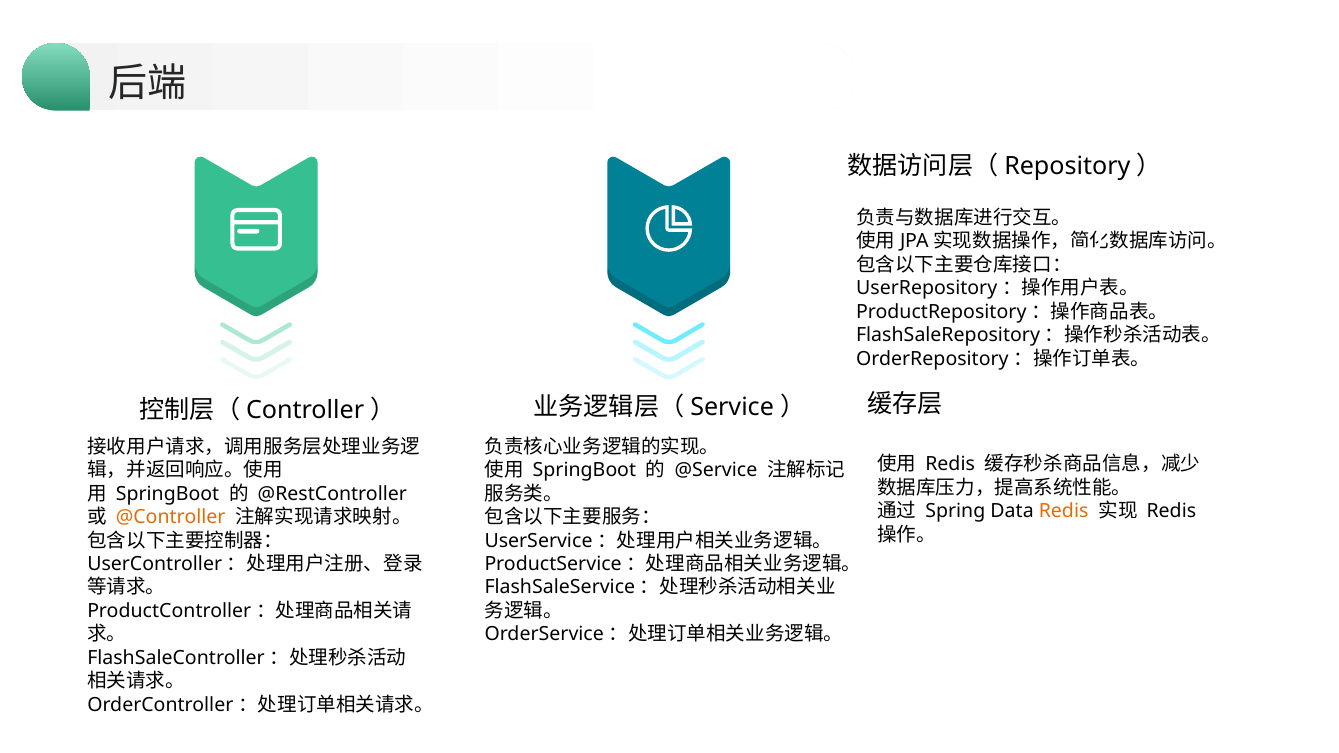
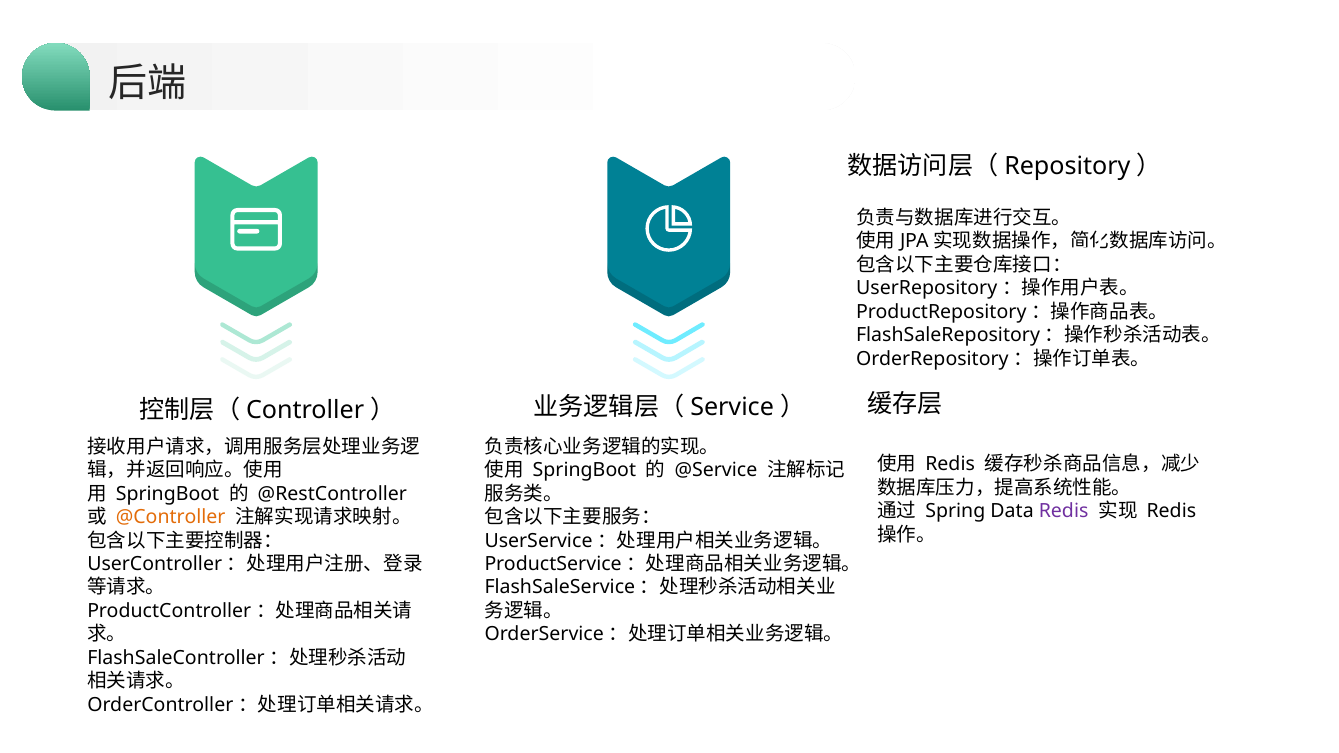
Redis colour: orange -> purple (1064, 511)
